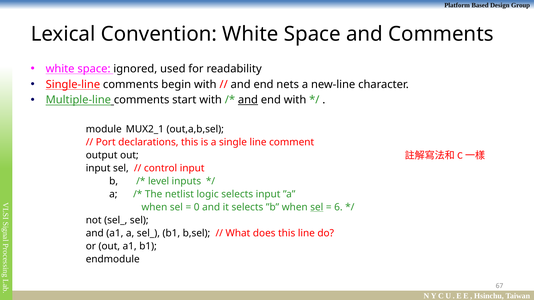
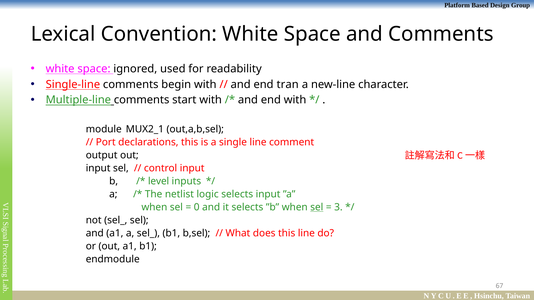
nets: nets -> tran (288, 85)
and underline: present -> none (248, 100)
6: 6 -> 3 (338, 207)
